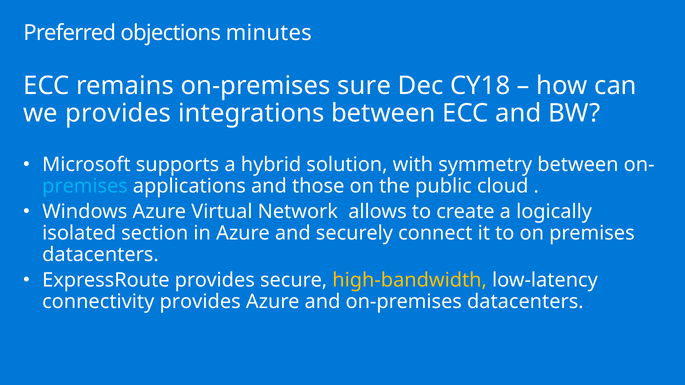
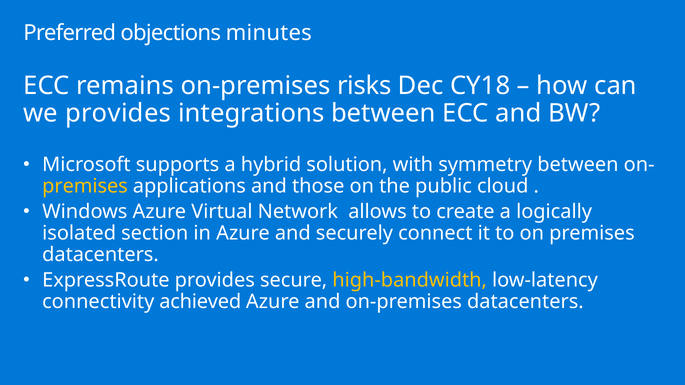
sure: sure -> risks (364, 86)
premises colour: light blue -> yellow (85, 186)
connectivity provides: provides -> achieved (200, 302)
